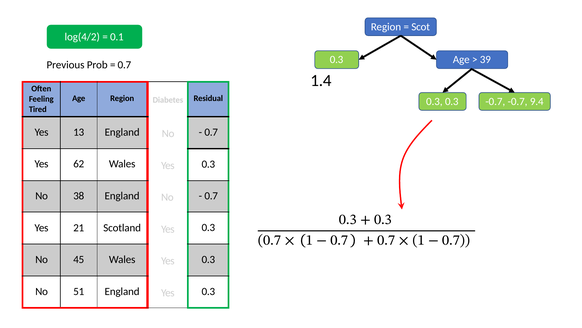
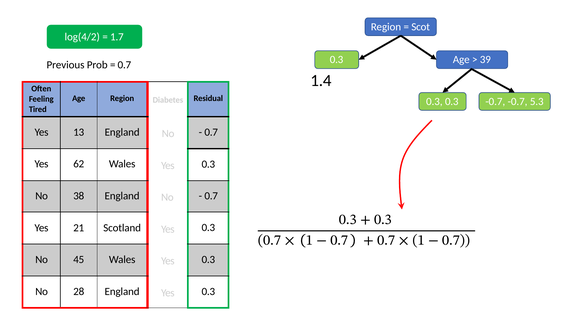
0.1: 0.1 -> 1.7 (117, 37)
9.4: 9.4 -> 5.3 (537, 101)
51: 51 -> 28 (79, 291)
